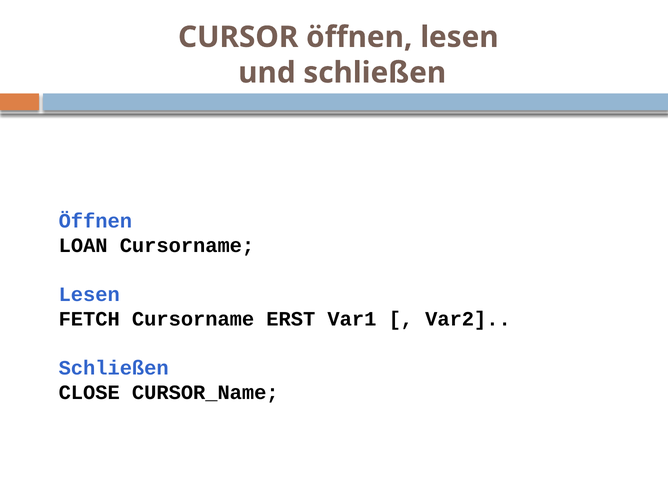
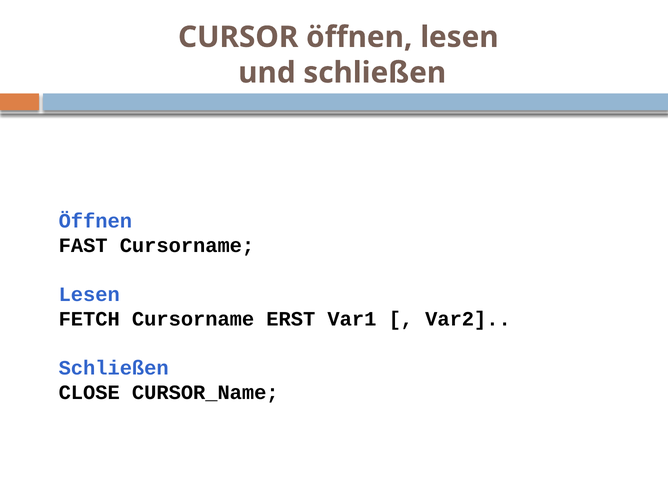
LOAN: LOAN -> FAST (83, 246)
